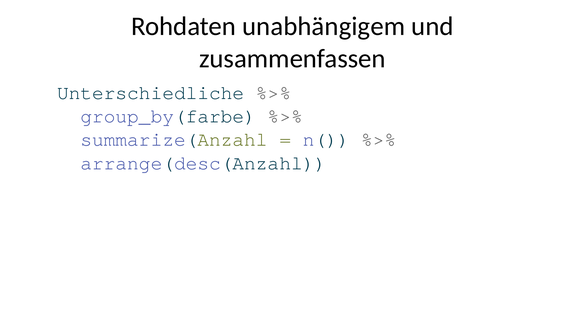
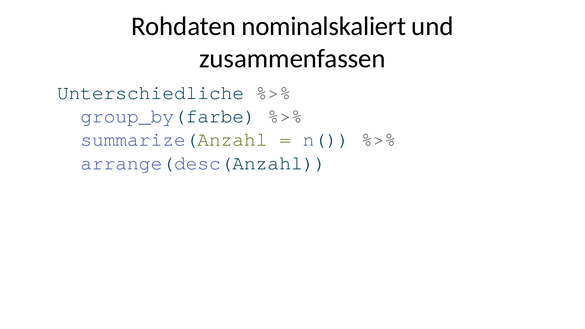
unabhängigem: unabhängigem -> nominalskaliert (324, 26)
